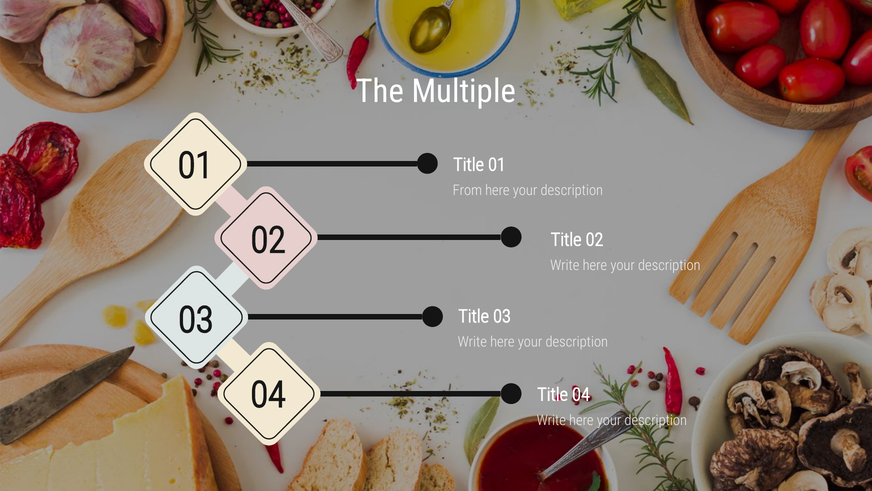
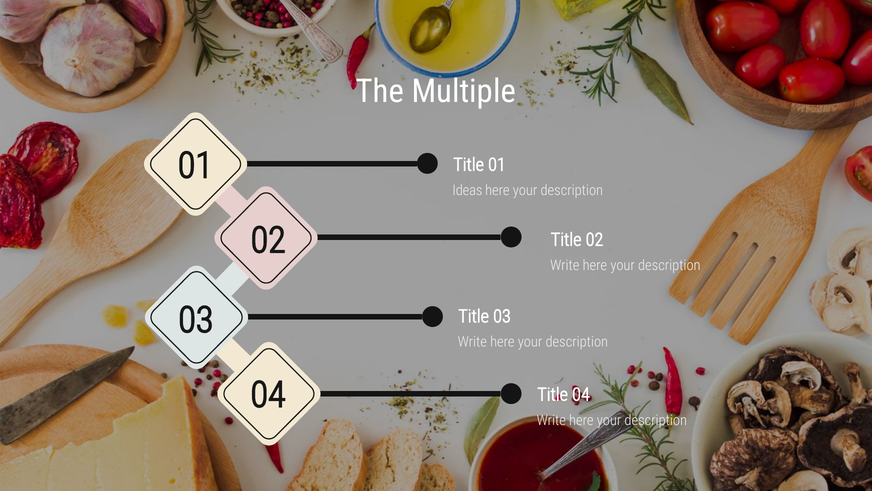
From: From -> Ideas (467, 190)
